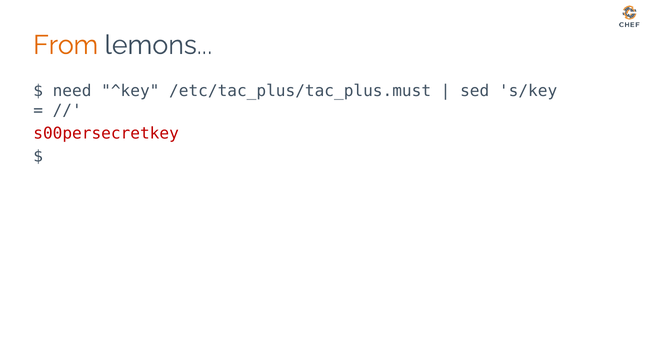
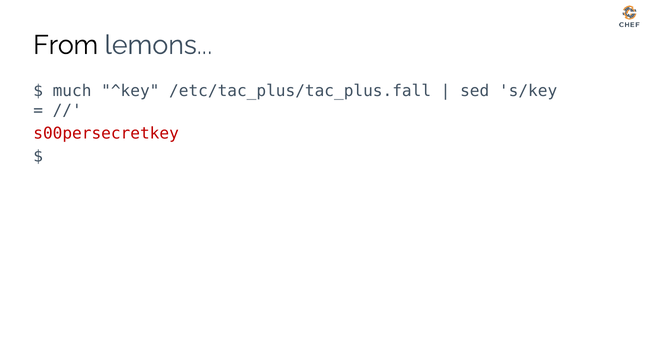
From colour: orange -> black (66, 45)
need: need -> much (72, 91)
/etc/tac_plus/tac_plus.must: /etc/tac_plus/tac_plus.must -> /etc/tac_plus/tac_plus.fall (300, 91)
